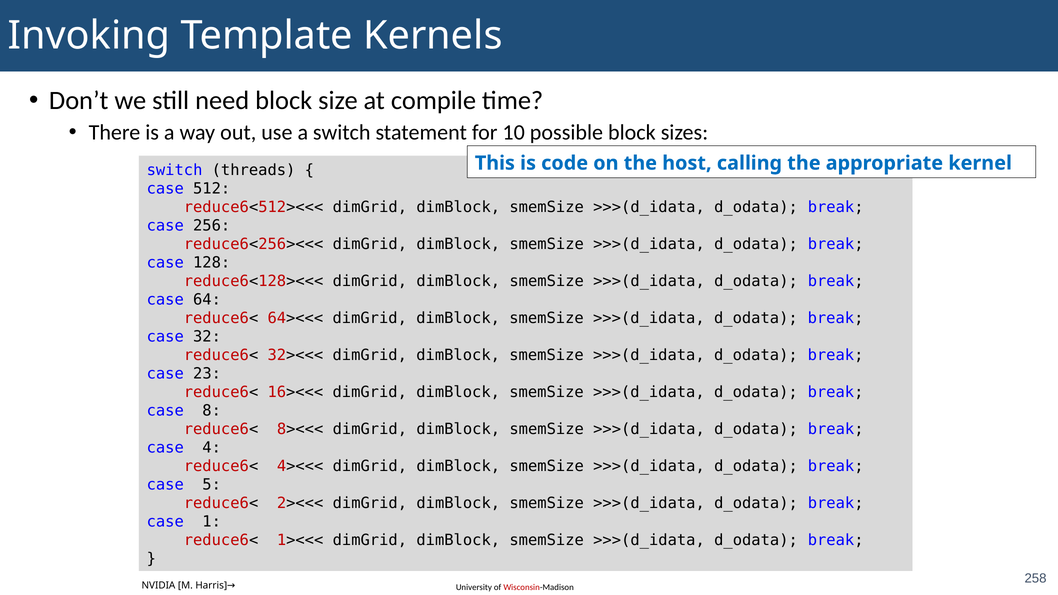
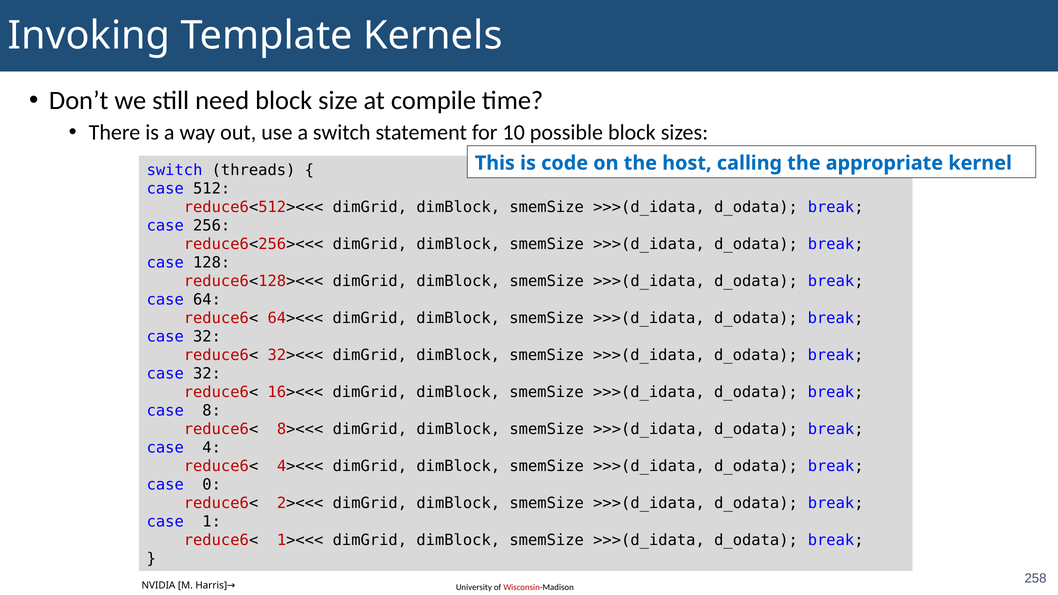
23: 23 -> 32 (207, 374)
5: 5 -> 0 (212, 485)
